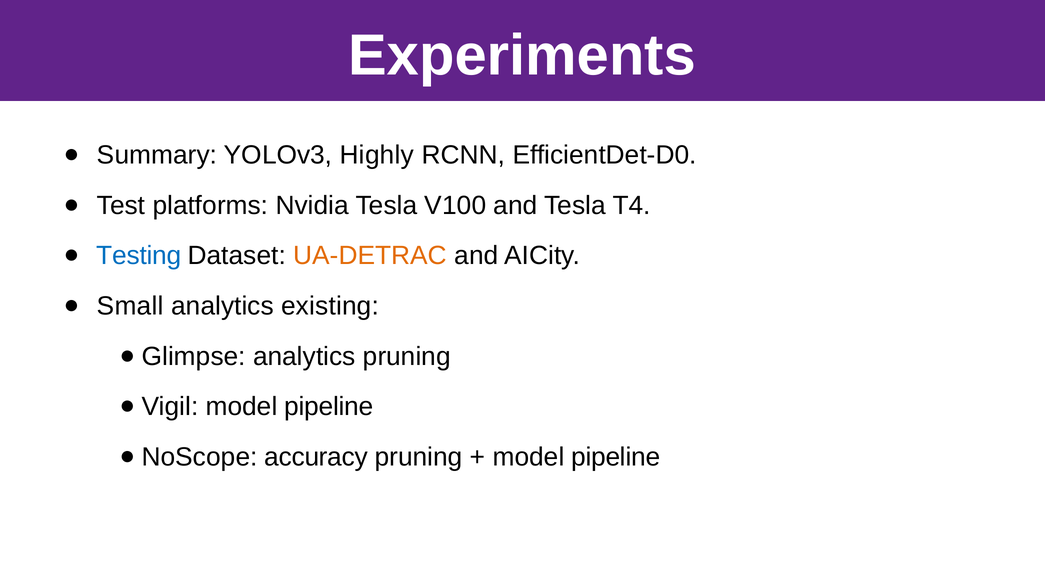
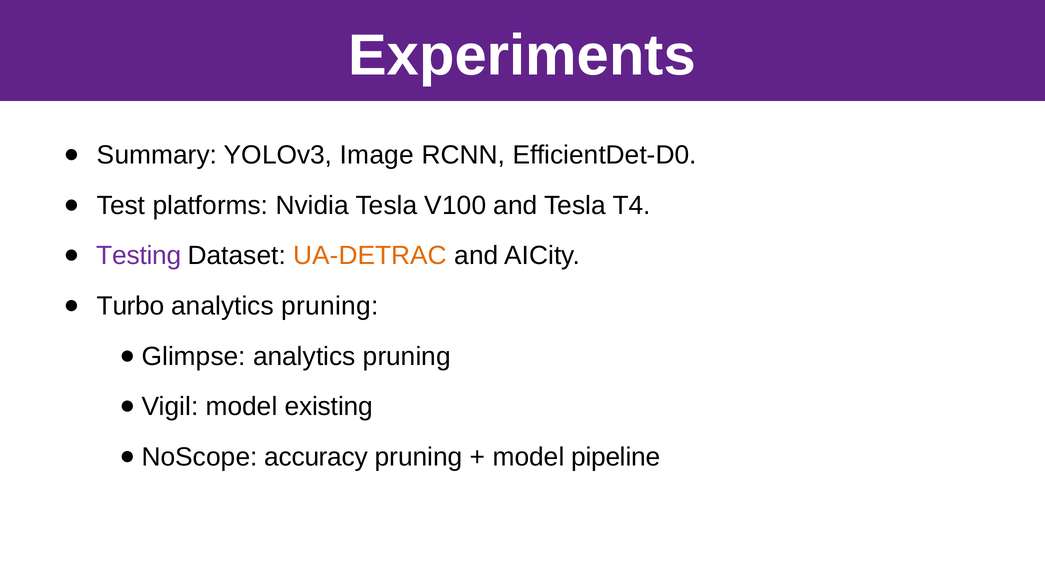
Highly: Highly -> Image (377, 155)
Testing colour: blue -> purple (139, 256)
Small: Small -> Turbo (131, 306)
existing: existing -> pruning (330, 306)
pipeline: pipeline -> existing (329, 407)
